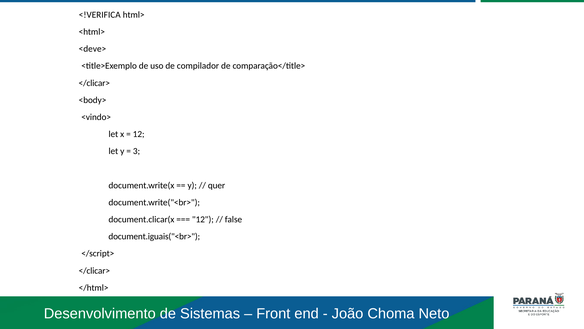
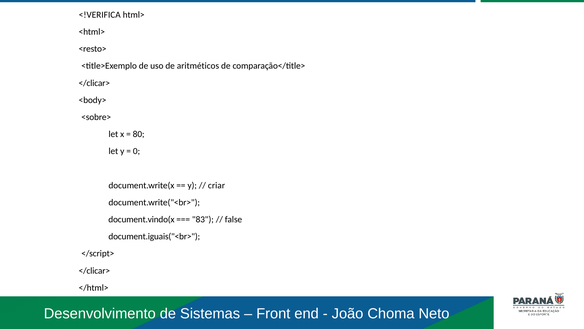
<deve>: <deve> -> <resto> (93, 49)
compilador: compilador -> aritméticos (198, 66)
<vindo>: <vindo> -> <sobre> (96, 117)
12: 12 -> 80 (139, 134)
3: 3 -> 0 (137, 151)
quer: quer -> criar (216, 185)
document.clicar(x: document.clicar(x -> document.vindo(x (141, 219)
12: 12 -> 83 (203, 219)
